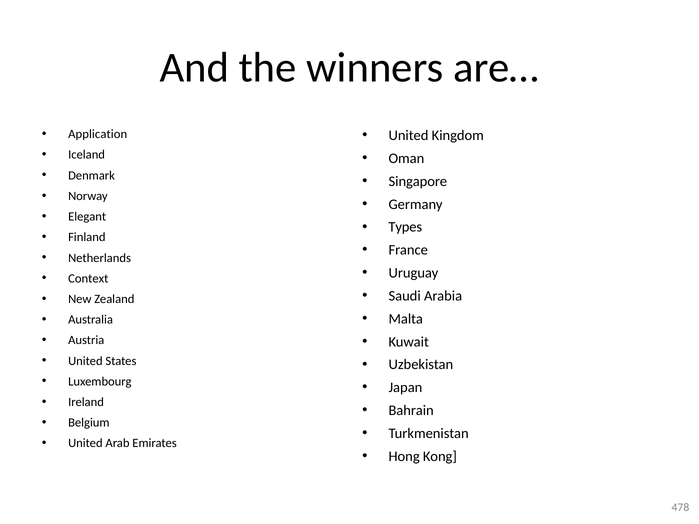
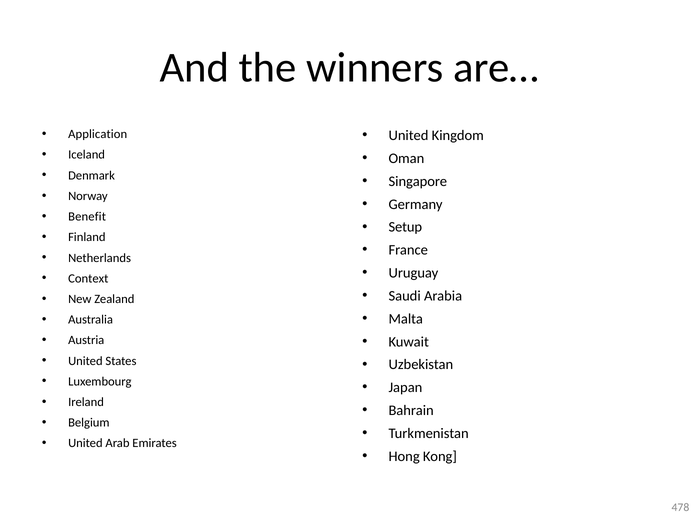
Elegant: Elegant -> Benefit (87, 217)
Types: Types -> Setup (405, 227)
